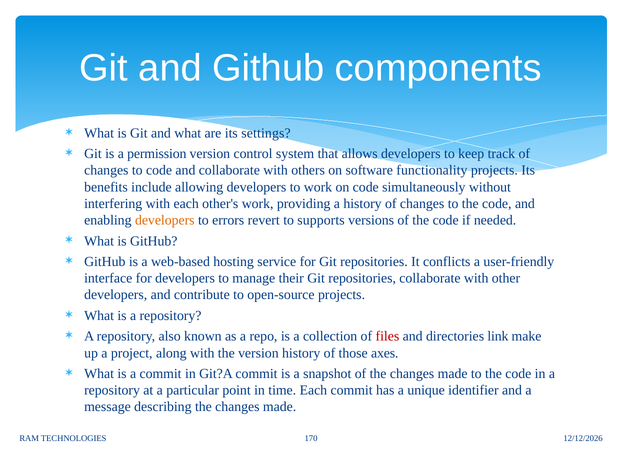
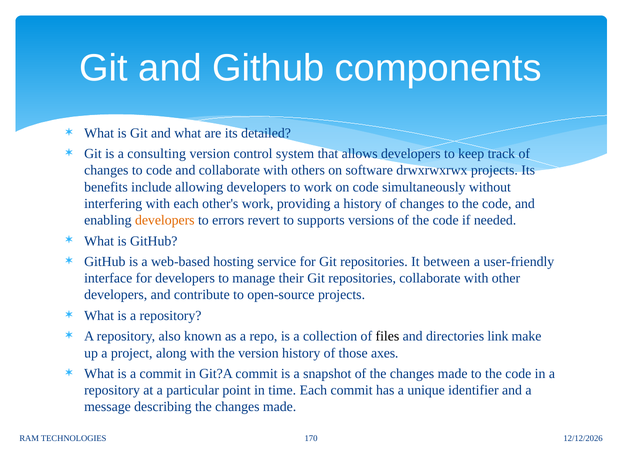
settings: settings -> detailed (266, 133)
permission: permission -> consulting (157, 154)
functionality: functionality -> drwxrwxrwx (432, 170)
conflicts: conflicts -> between (447, 261)
files colour: red -> black (387, 336)
